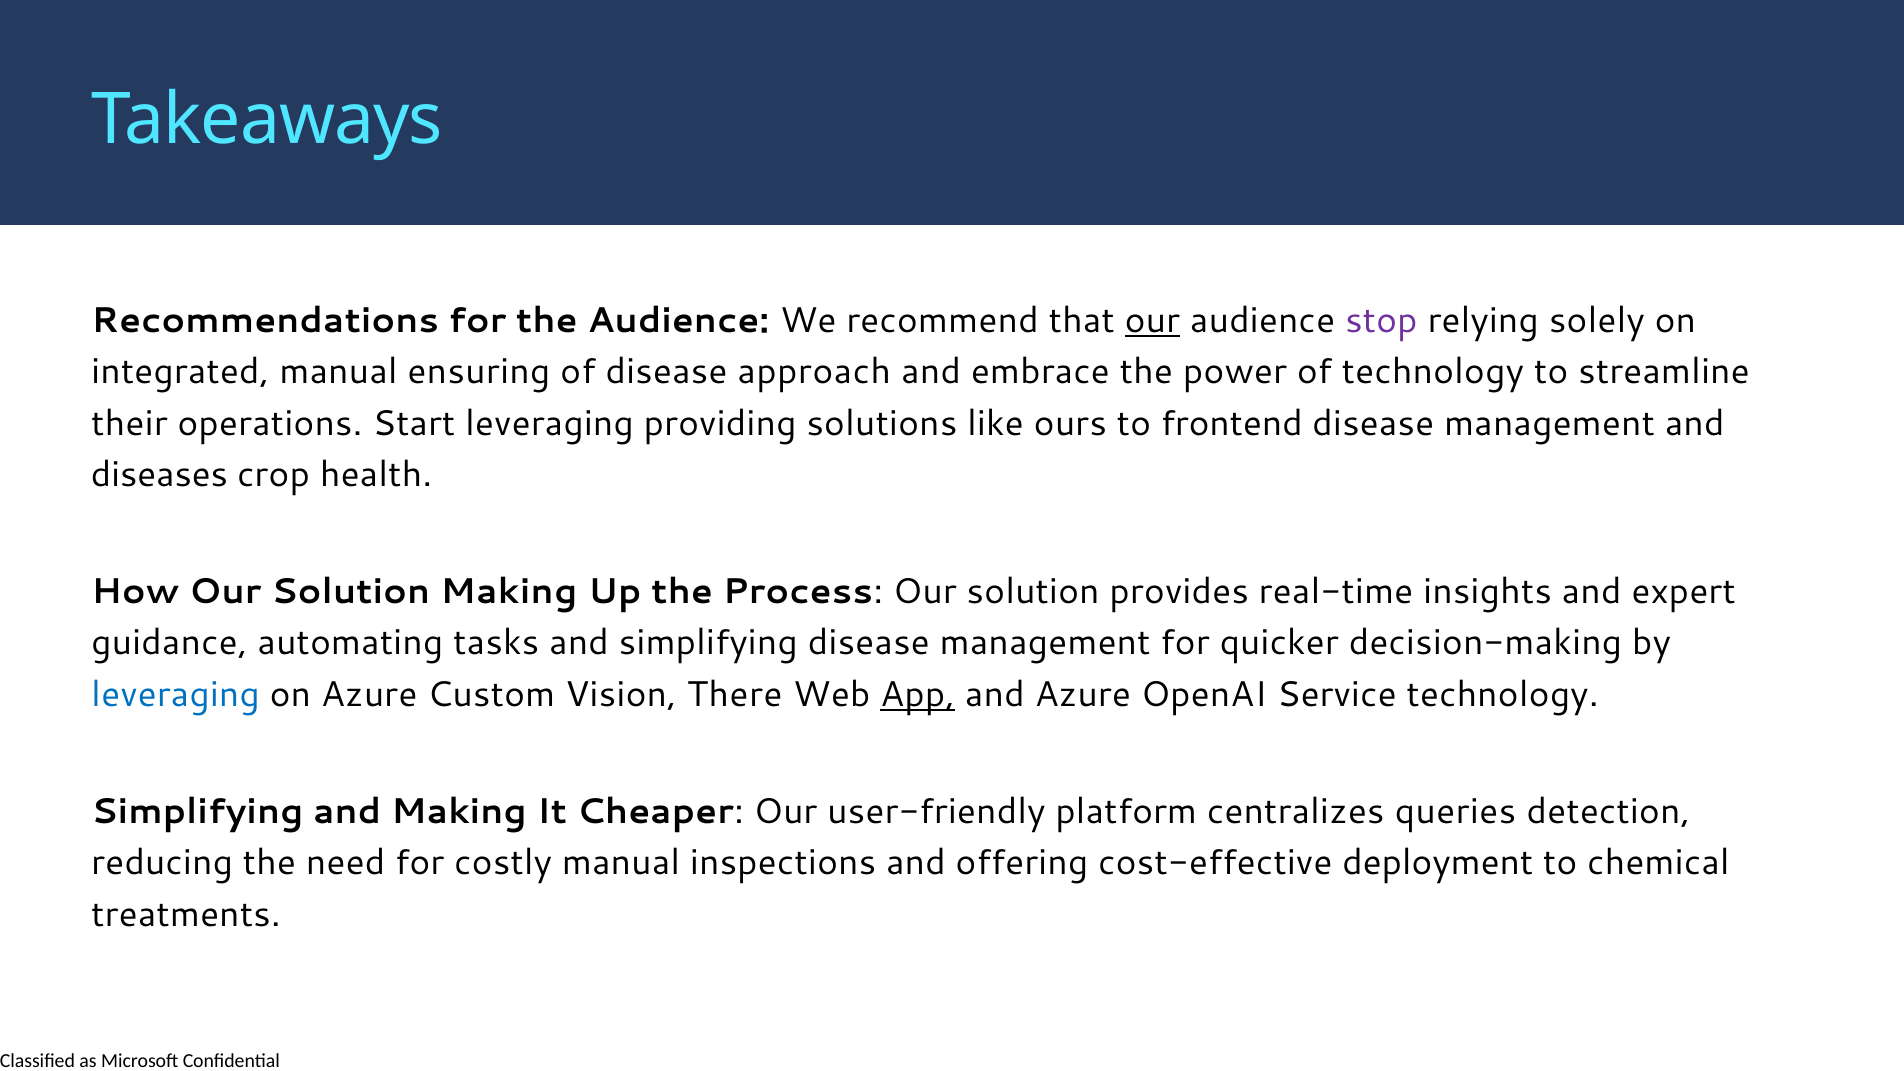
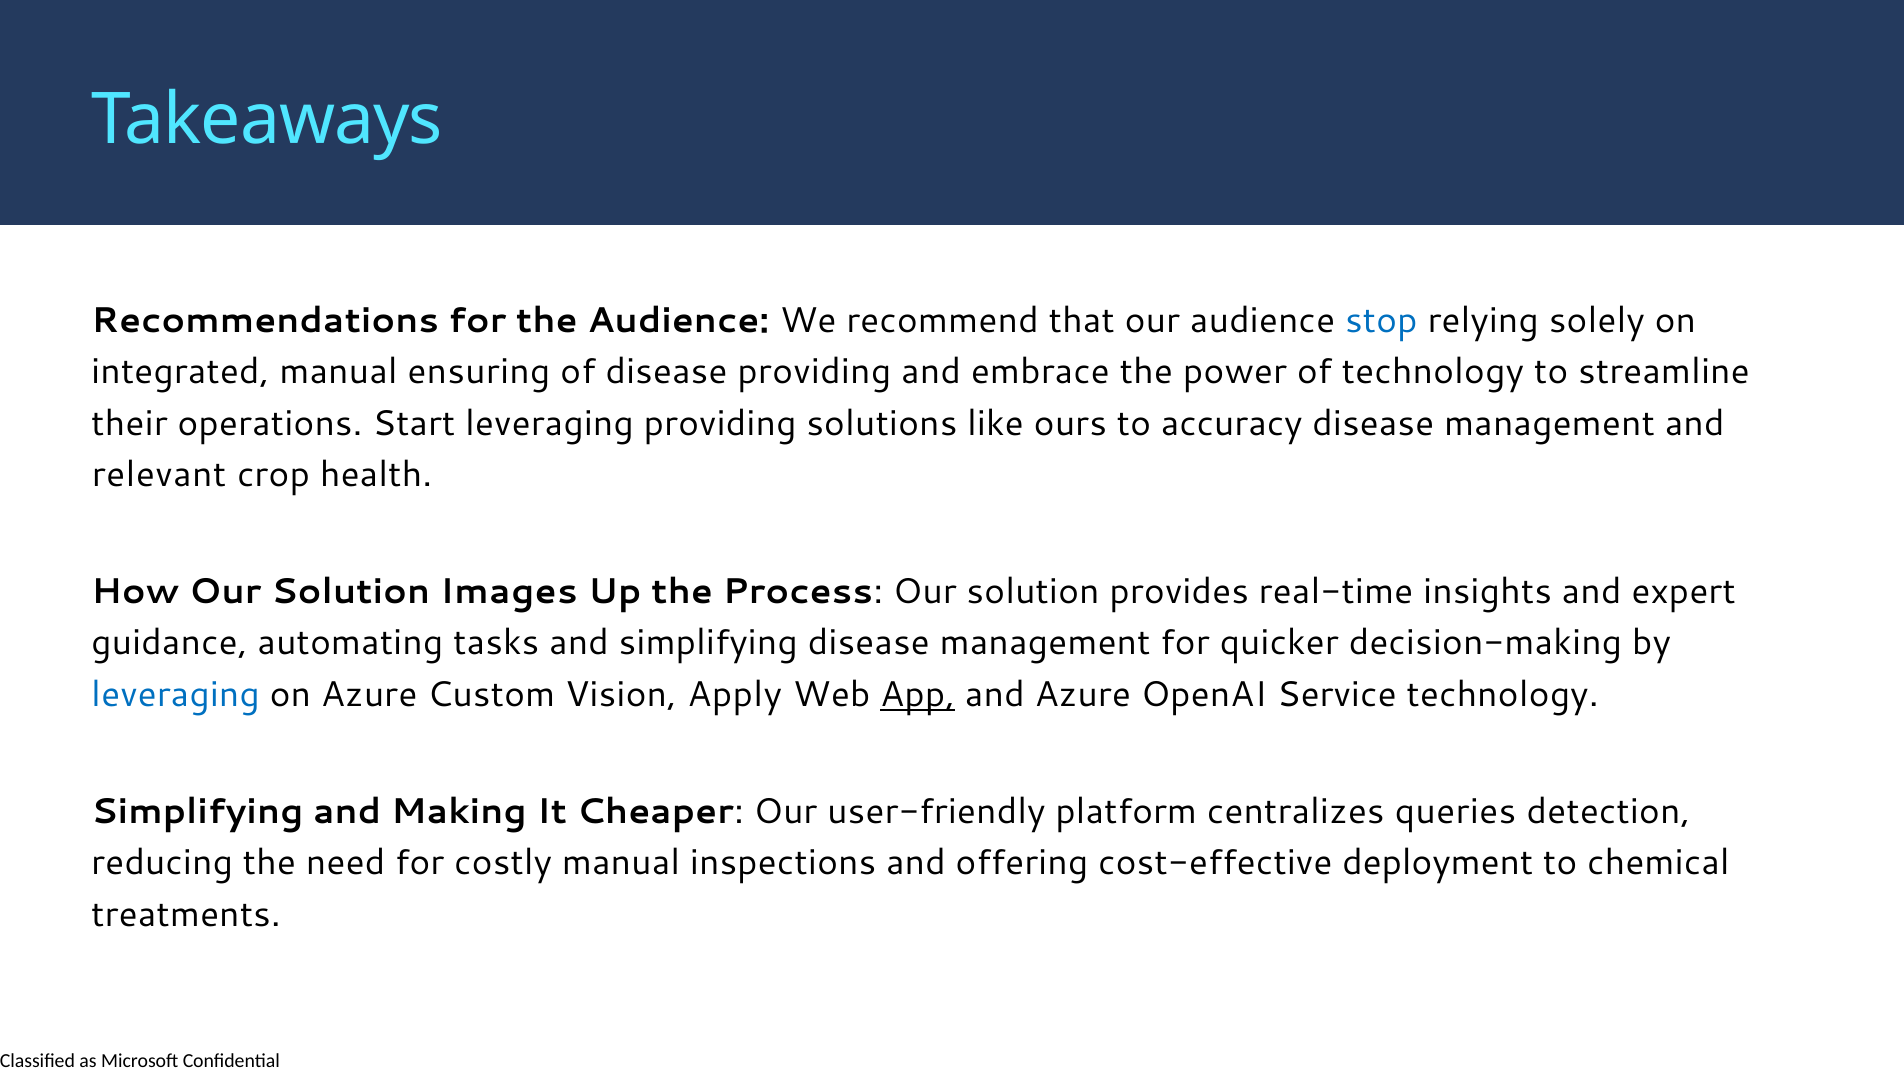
our underline: present -> none (1152, 320)
stop colour: purple -> blue (1381, 320)
disease approach: approach -> providing (814, 372)
frontend: frontend -> accuracy (1232, 423)
diseases: diseases -> relevant (159, 475)
Solution Making: Making -> Images (509, 592)
There: There -> Apply (735, 694)
